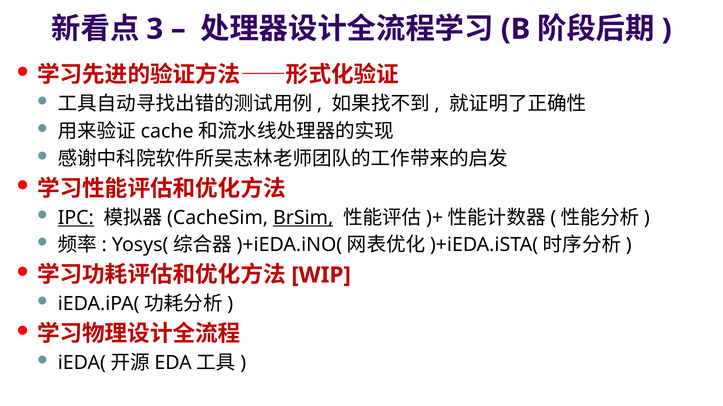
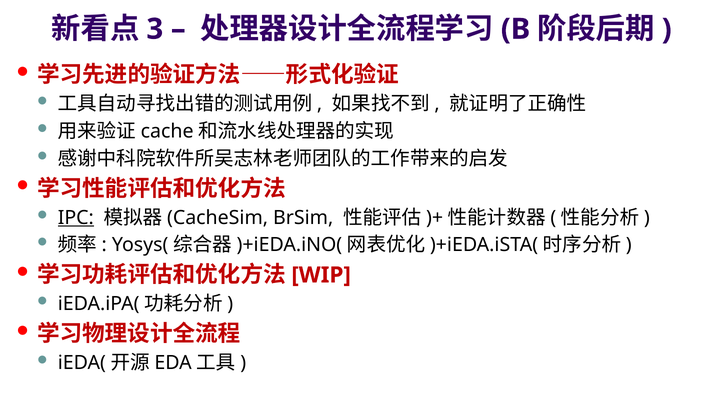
BrSim underline: present -> none (303, 218)
